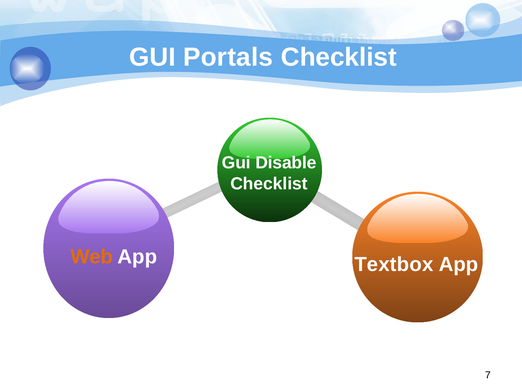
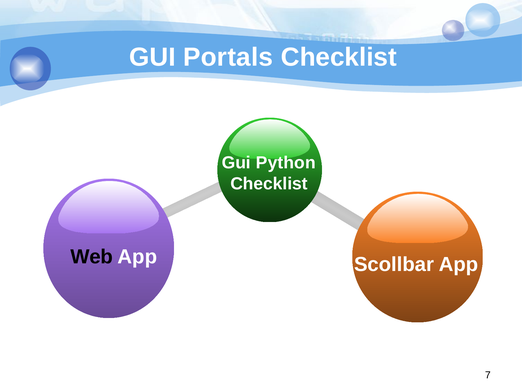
Disable: Disable -> Python (286, 163)
Web colour: orange -> black (92, 256)
Textbox: Textbox -> Scollbar (394, 264)
